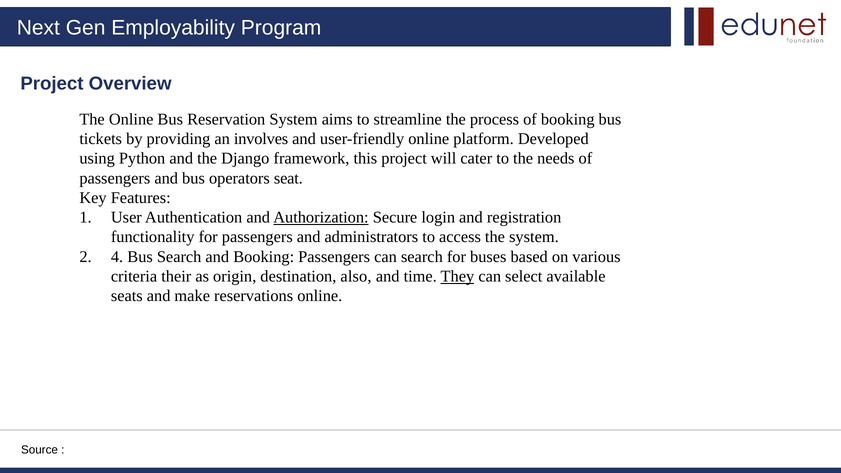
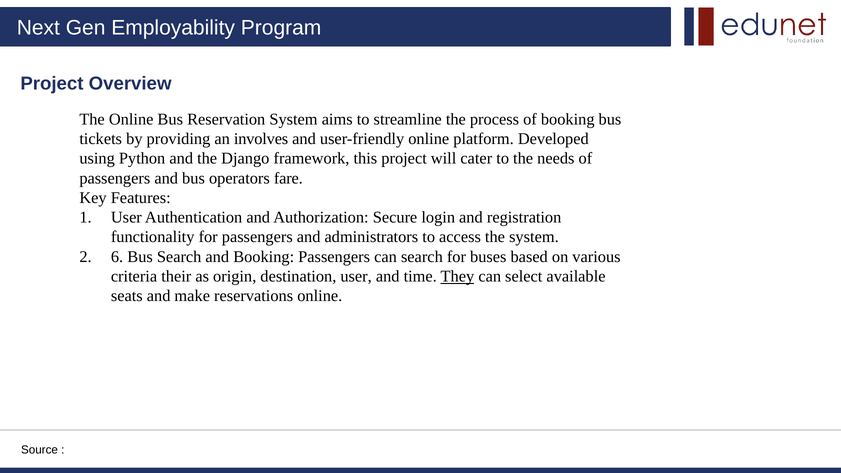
seat: seat -> fare (288, 178)
Authorization underline: present -> none (321, 217)
4: 4 -> 6 (117, 257)
destination also: also -> user (356, 276)
